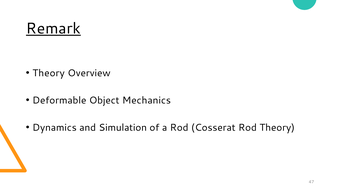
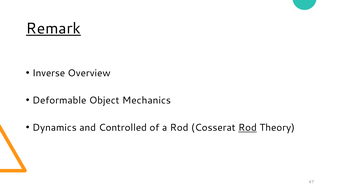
Theory: Theory -> Inverse (49, 73)
Simulation: Simulation -> Controlled (123, 128)
Rod underline: none -> present (247, 128)
